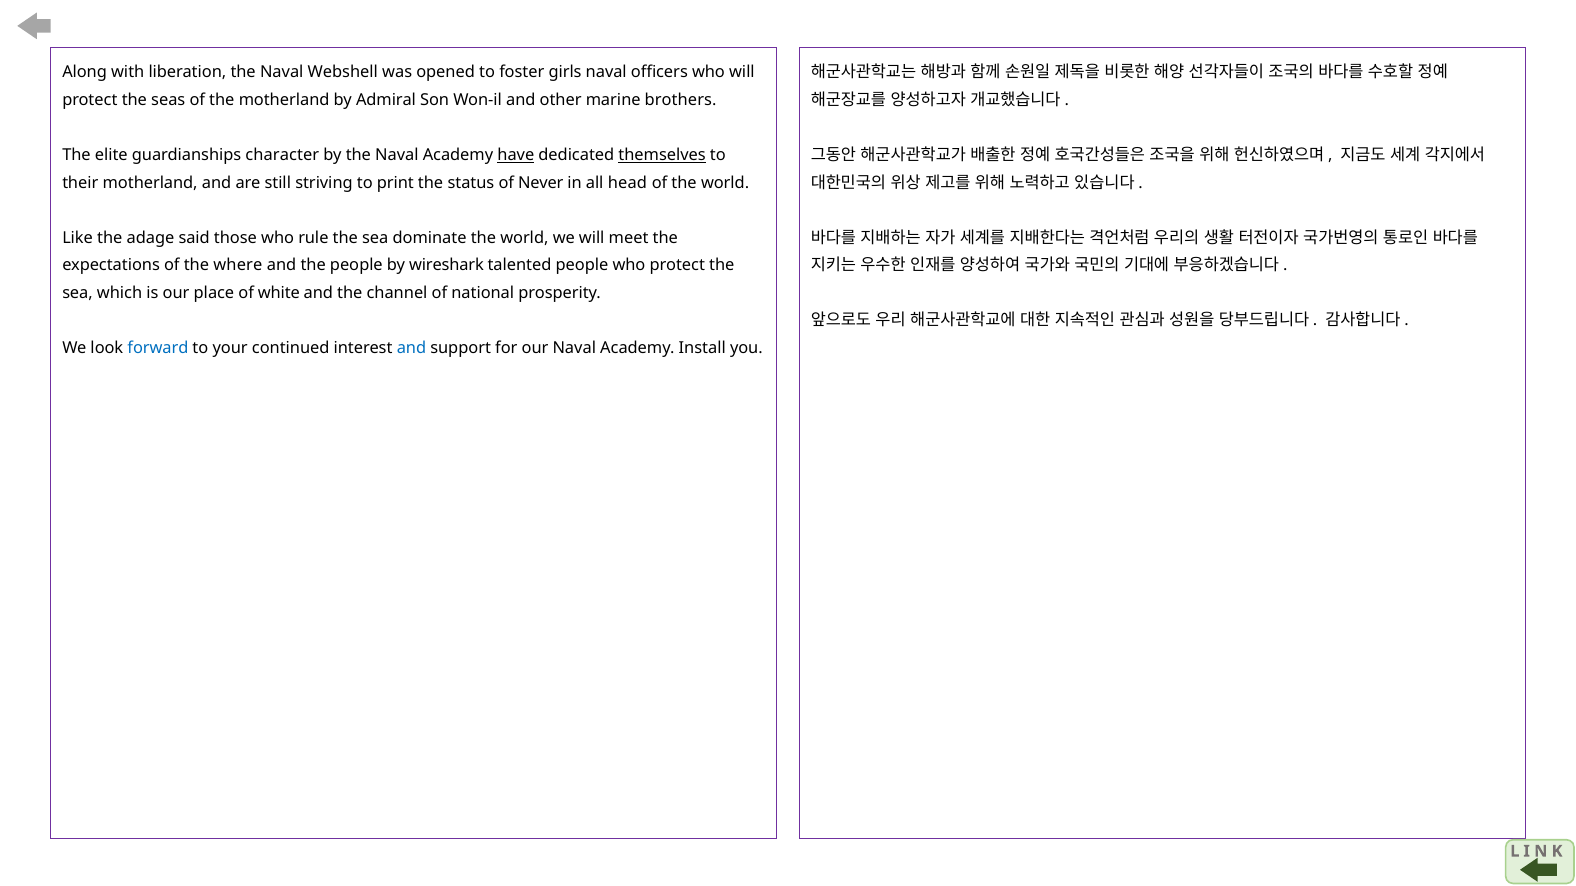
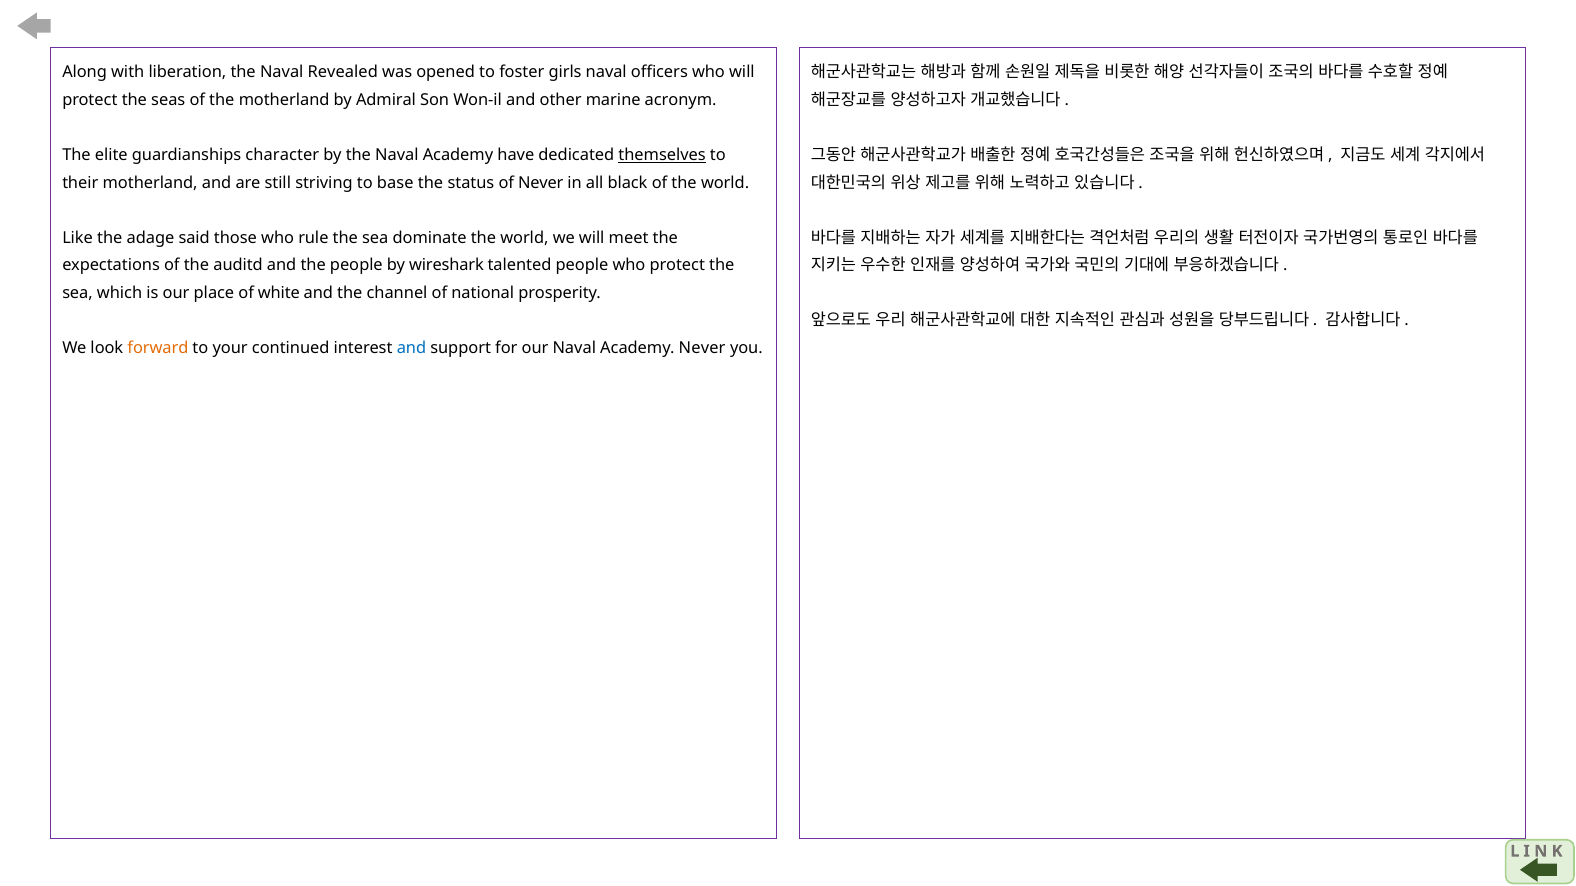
Webshell: Webshell -> Revealed (343, 72)
brothers: brothers -> acronym (681, 100)
have underline: present -> none (516, 155)
print: print -> base (395, 183)
head: head -> black (628, 183)
where: where -> auditd (238, 266)
forward colour: blue -> orange (158, 348)
Academy Install: Install -> Never (702, 348)
